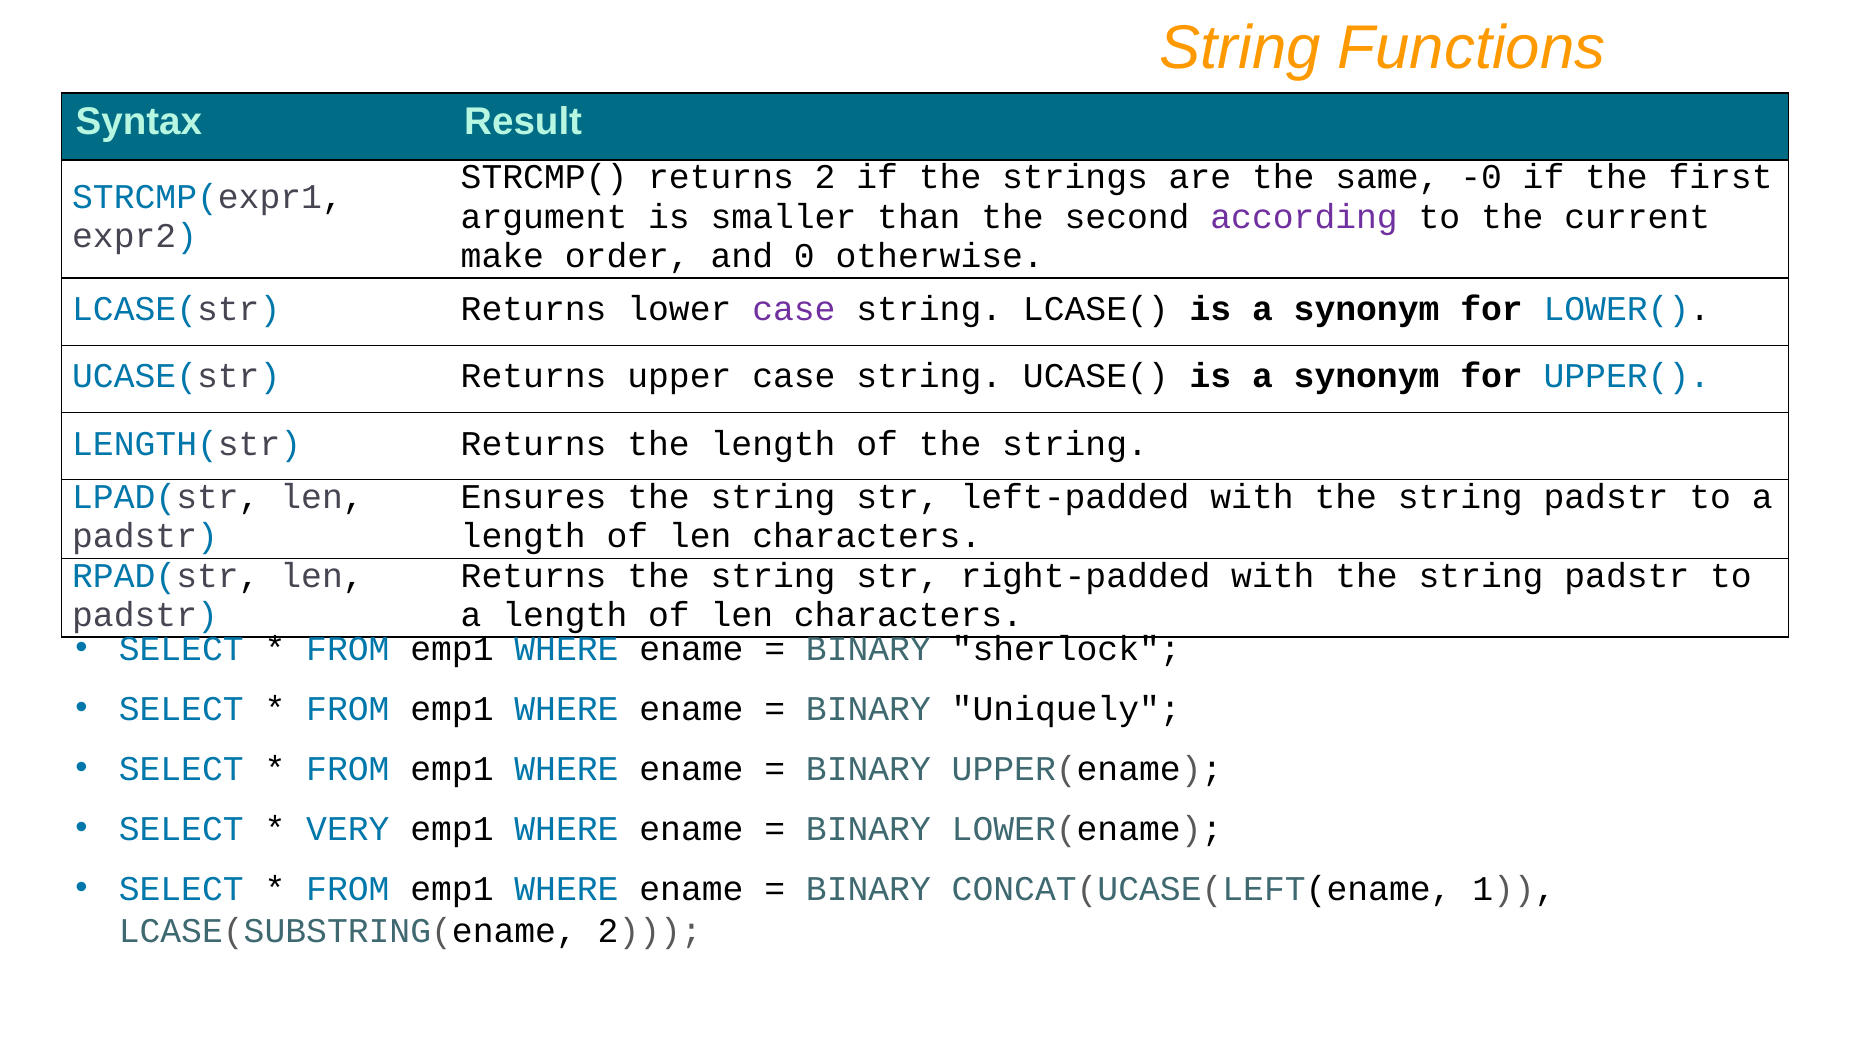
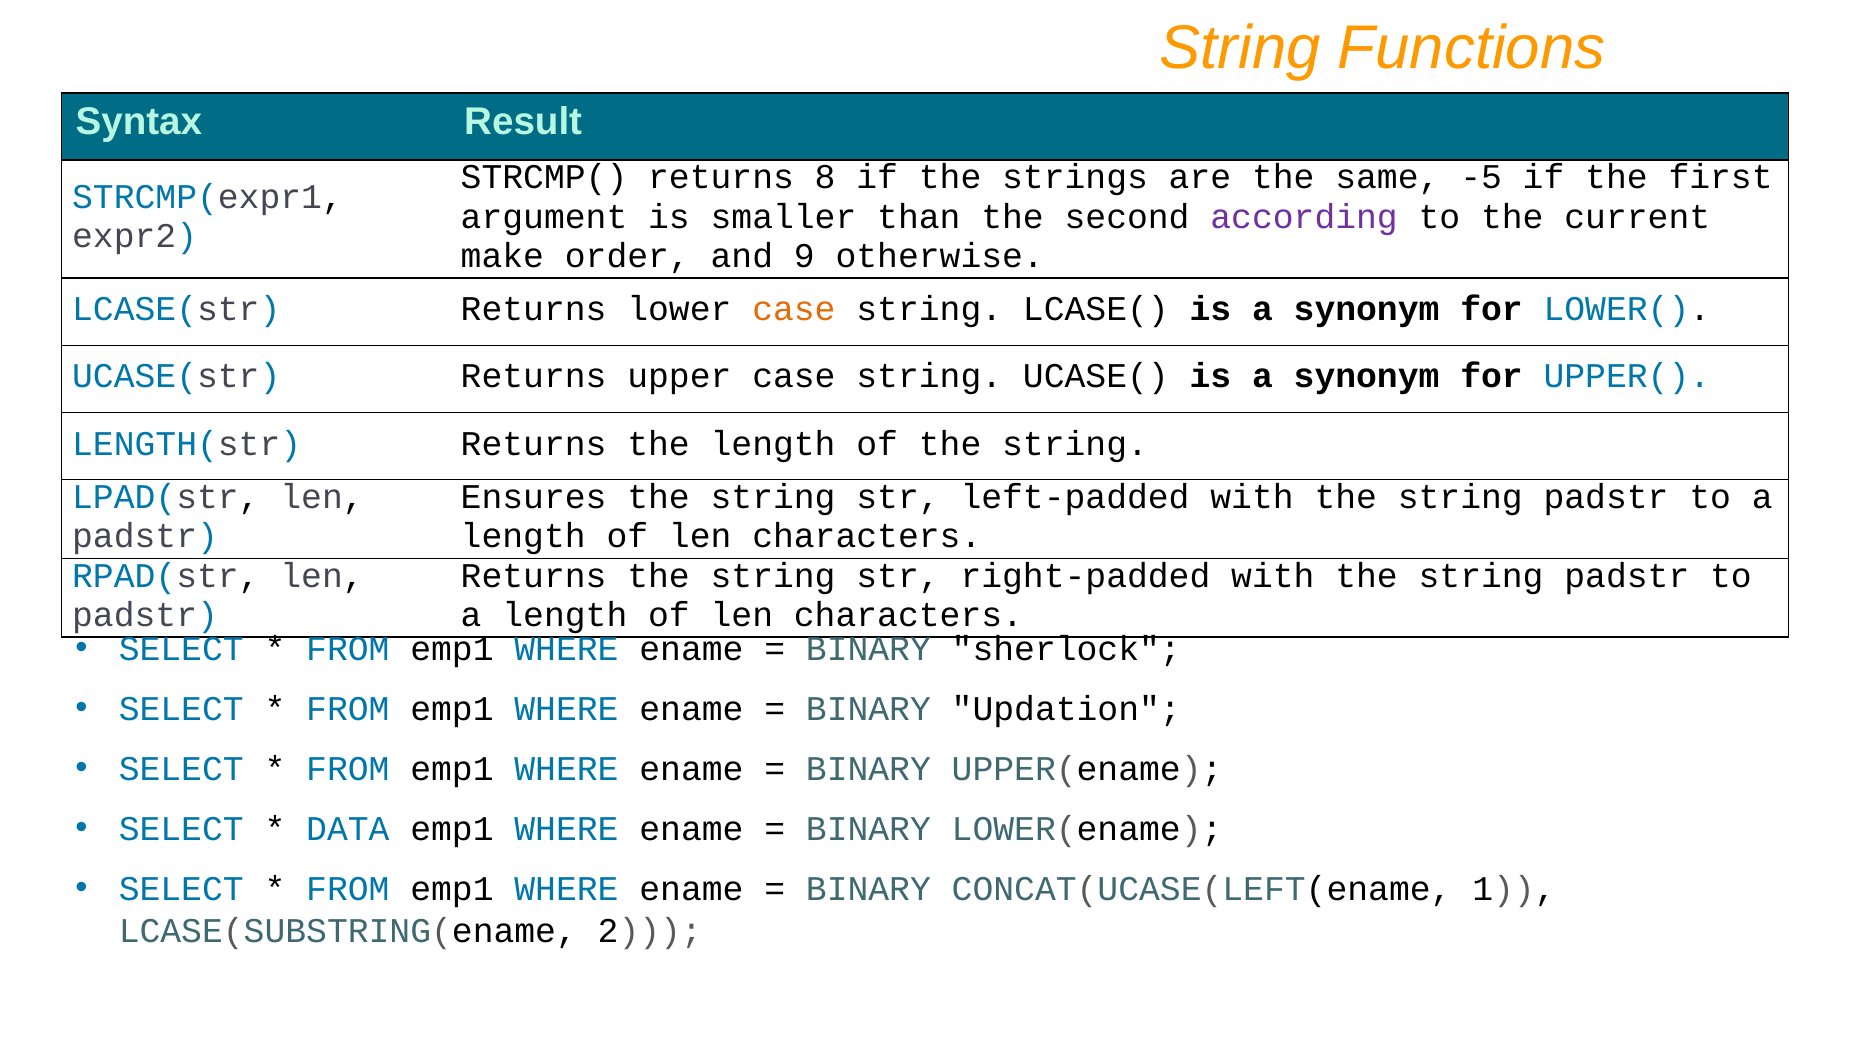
returns 2: 2 -> 8 (825, 177)
-0: -0 -> -5 (1481, 177)
0: 0 -> 9 (804, 256)
case colour: purple -> orange (794, 309)
Uniquely: Uniquely -> Updation (1066, 709)
VERY: VERY -> DATA (348, 829)
